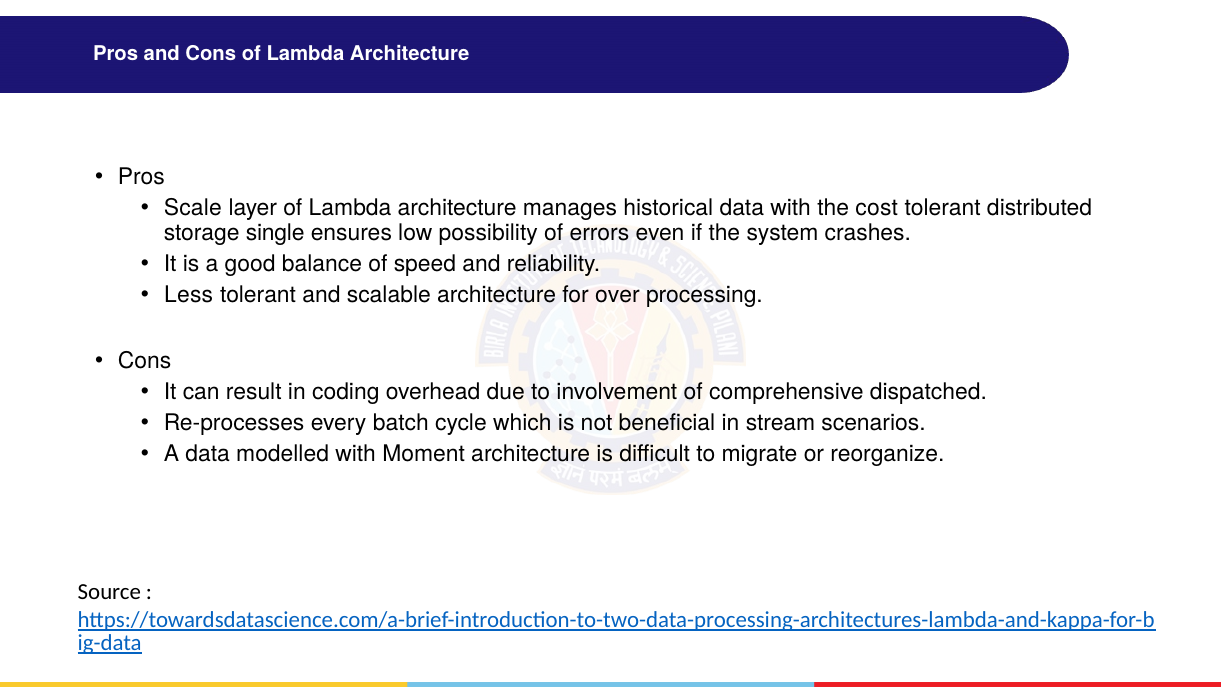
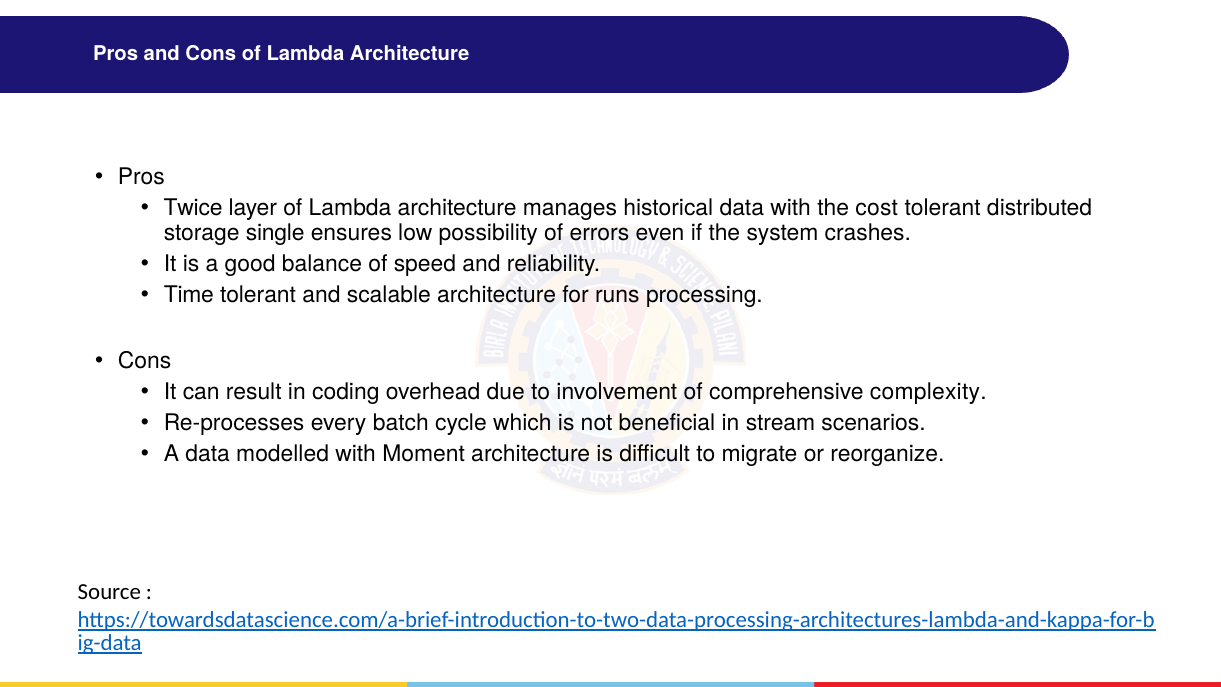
Scale: Scale -> Twice (193, 208)
Less: Less -> Time (189, 295)
over: over -> runs (617, 295)
dispatched: dispatched -> complexity (928, 392)
